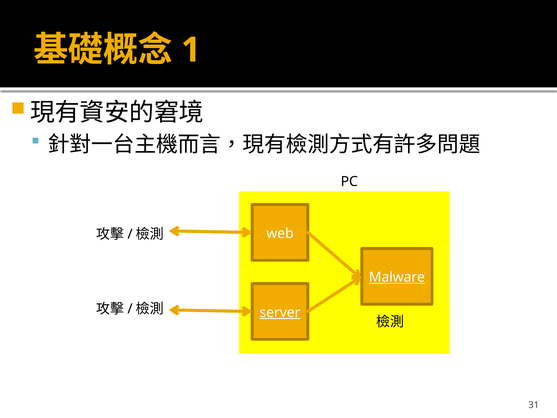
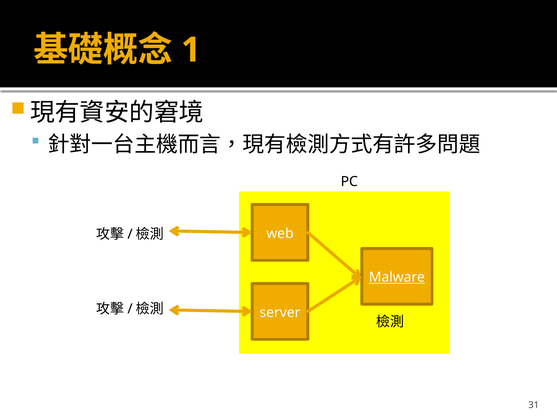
server underline: present -> none (280, 312)
